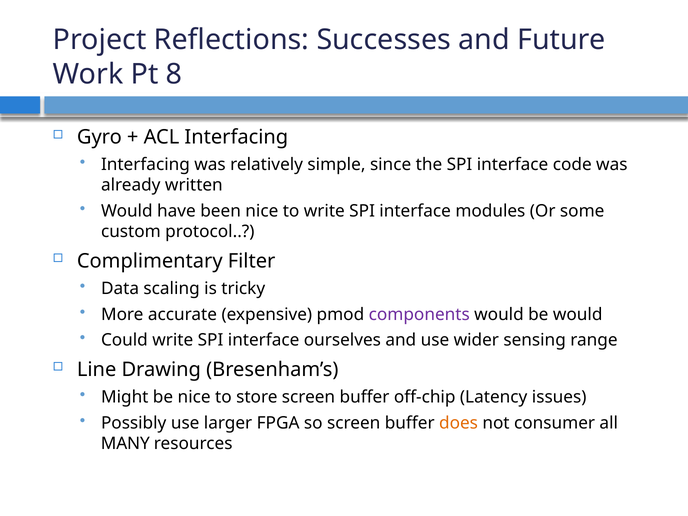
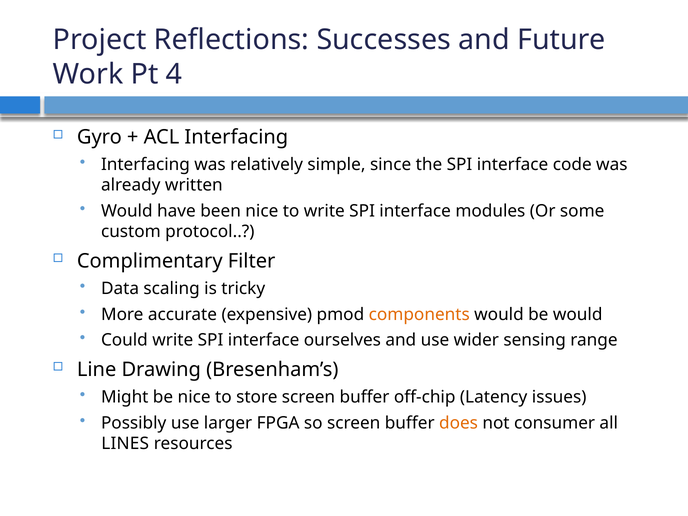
8: 8 -> 4 (174, 74)
components colour: purple -> orange (419, 314)
MANY: MANY -> LINES (125, 443)
